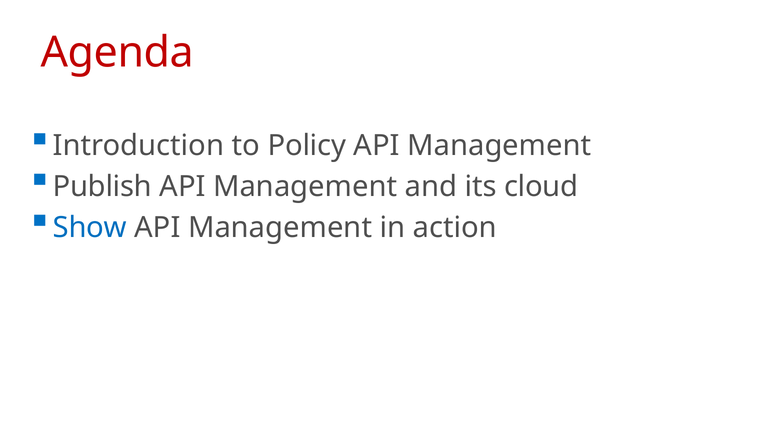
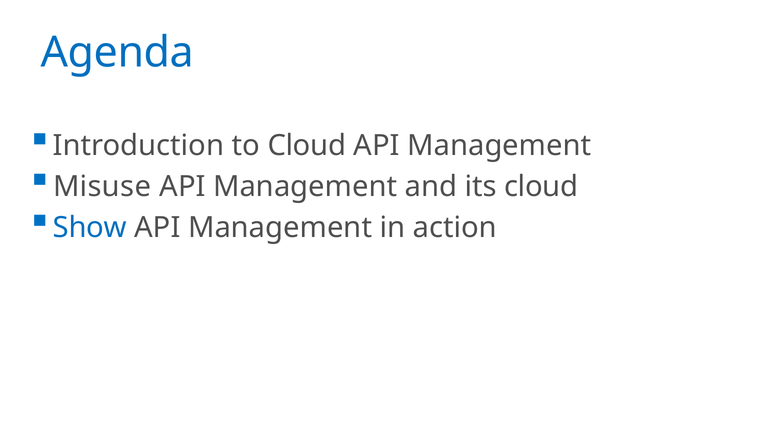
Agenda colour: red -> blue (117, 52)
to Policy: Policy -> Cloud (307, 146)
Publish: Publish -> Misuse (102, 187)
